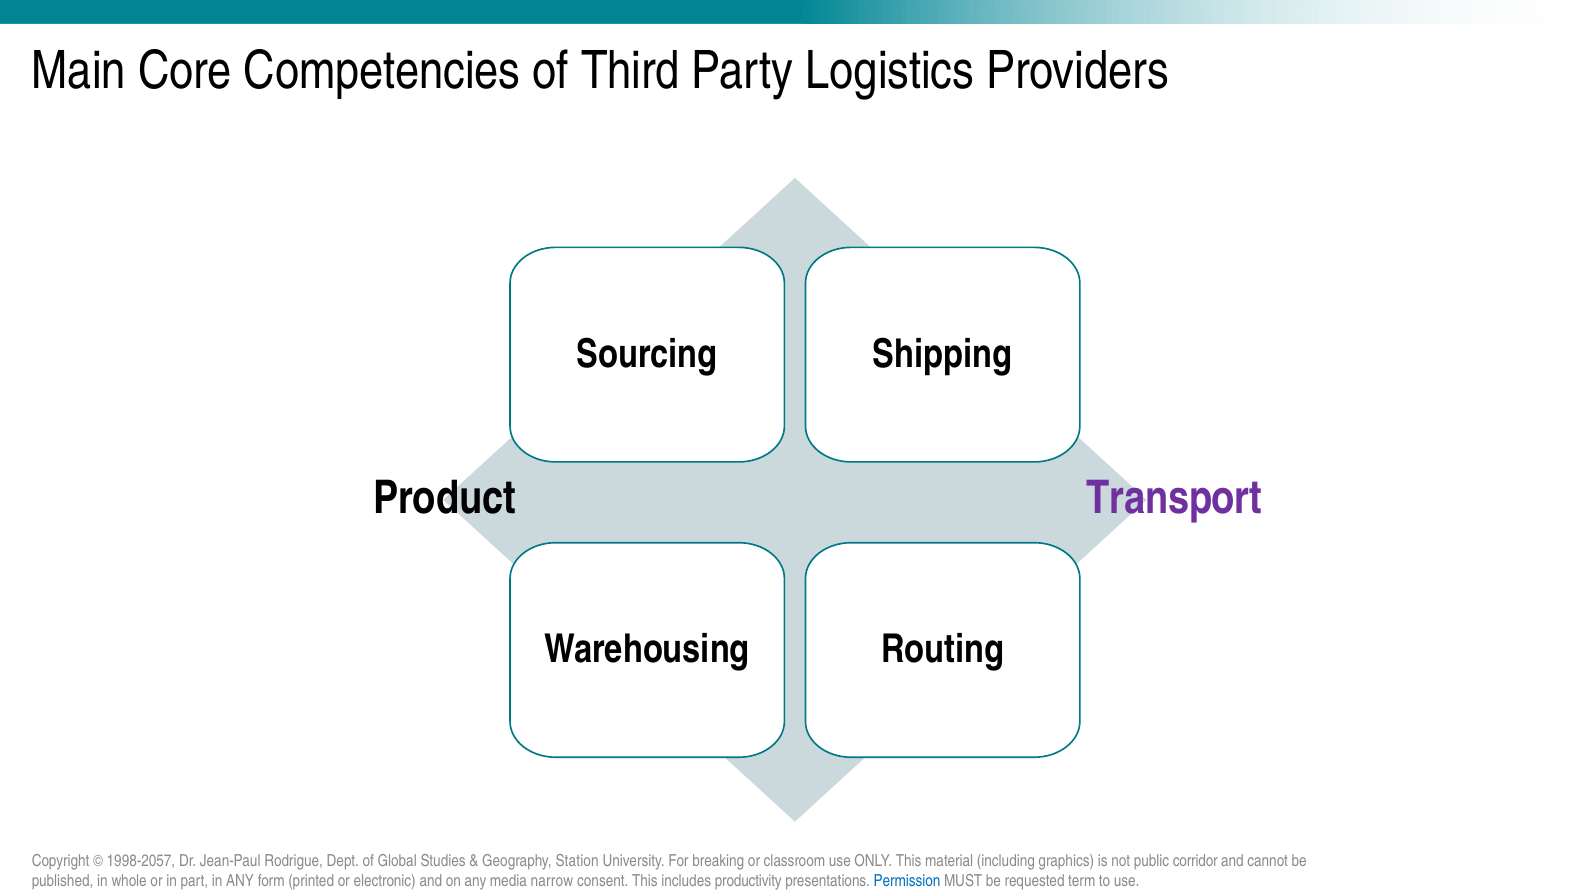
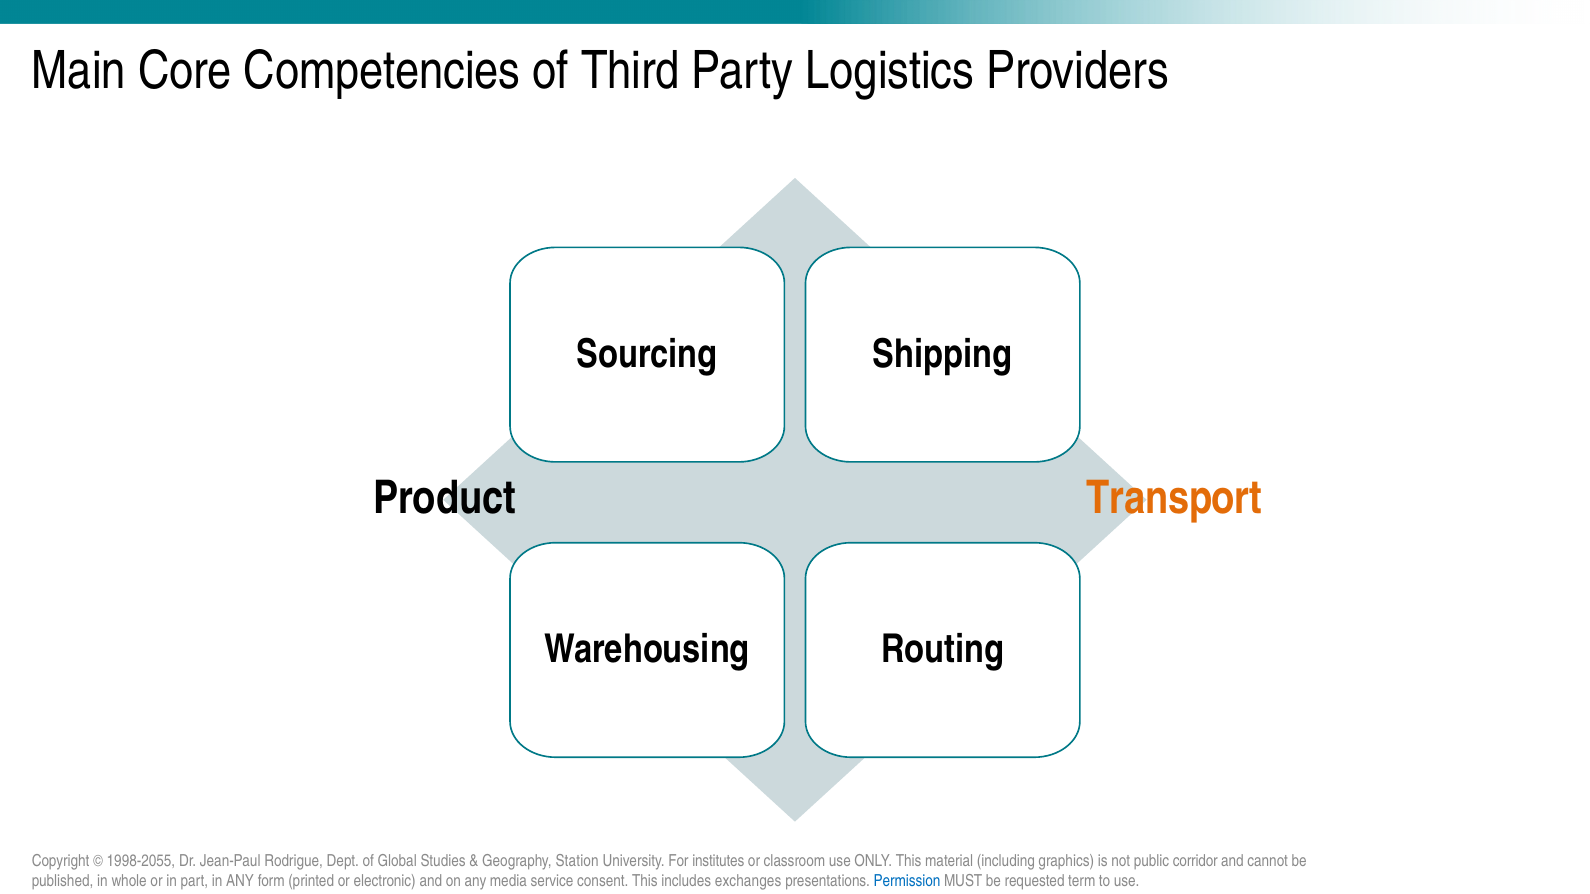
Transport colour: purple -> orange (1174, 498)
1998-2057: 1998-2057 -> 1998-2055 (141, 861)
breaking: breaking -> institutes (718, 861)
narrow: narrow -> service (552, 881)
productivity: productivity -> exchanges (748, 881)
